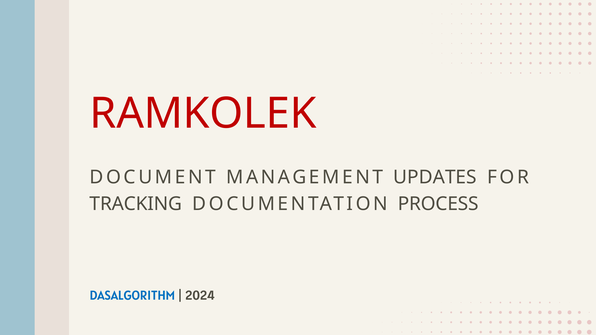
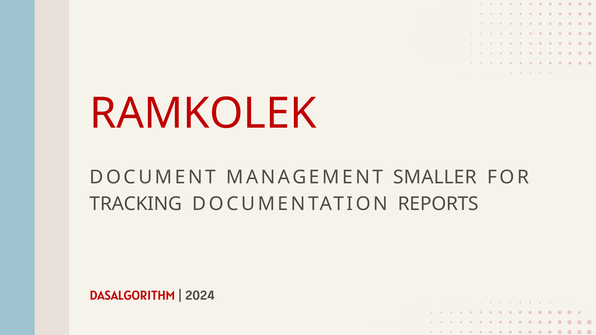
UPDATES: UPDATES -> SMALLER (435, 177)
PROCESS: PROCESS -> REPORTS (438, 204)
DASALGORITHM colour: blue -> red (132, 296)
